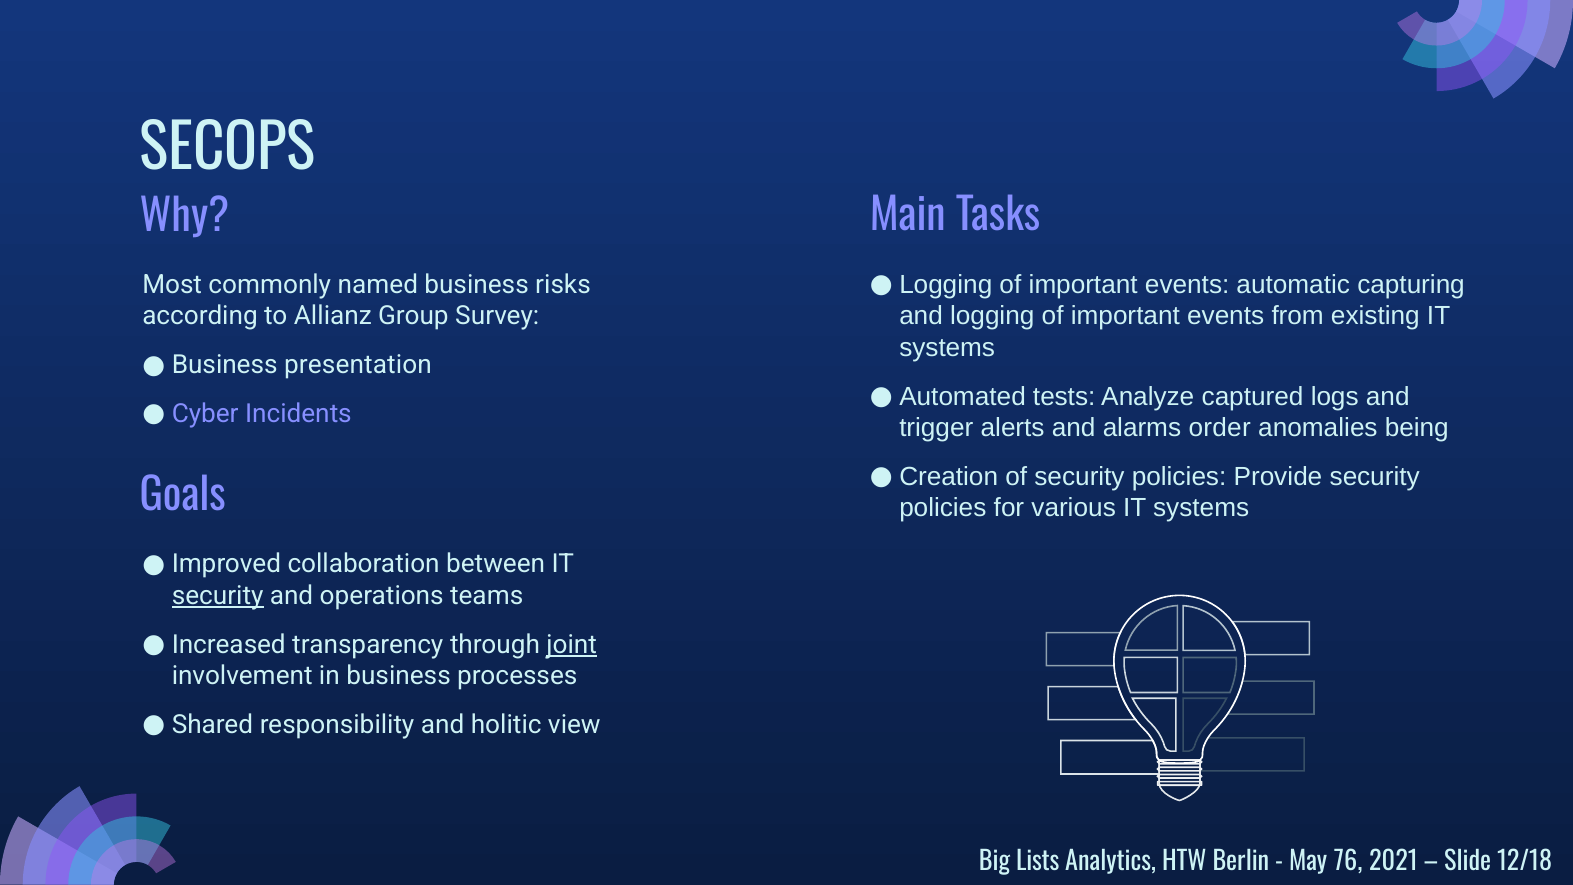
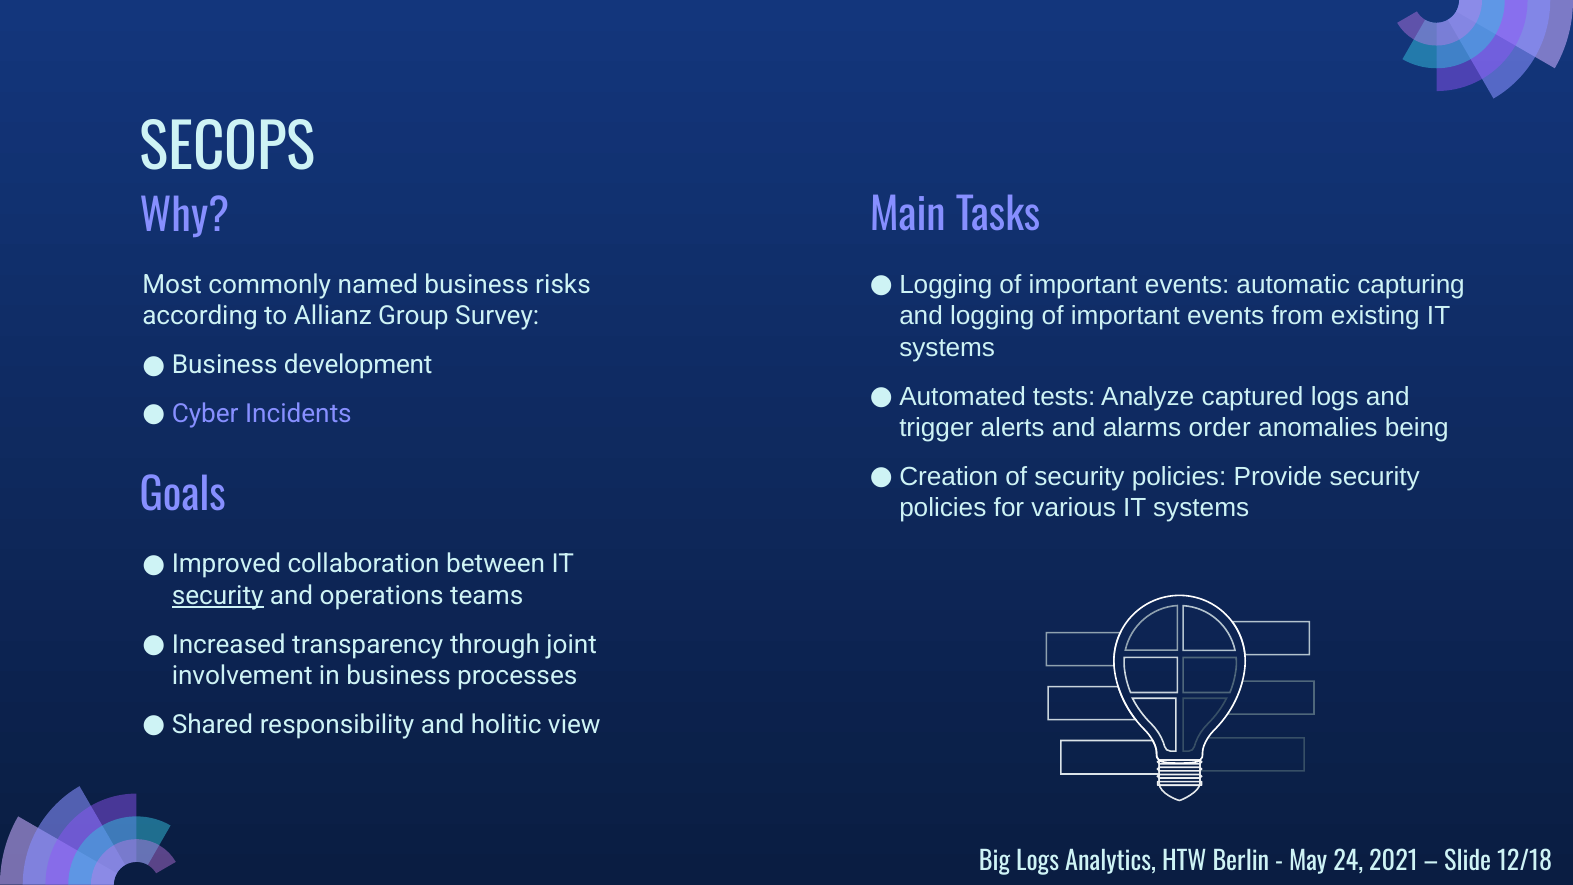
presentation: presentation -> development (358, 365)
joint underline: present -> none (572, 644)
Big Lists: Lists -> Logs (1038, 862)
76: 76 -> 24 (1348, 862)
